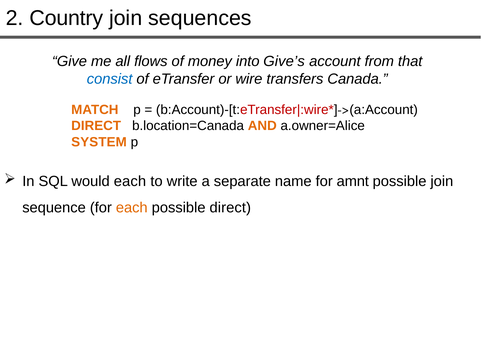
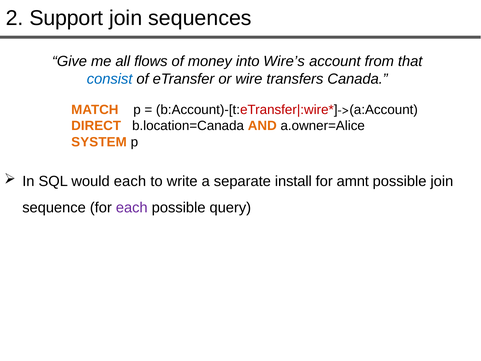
Country: Country -> Support (66, 18)
Give’s: Give’s -> Wire’s (284, 61)
name: name -> install (293, 181)
each colour: orange -> purple (132, 208)
possible direct: direct -> query (230, 208)
